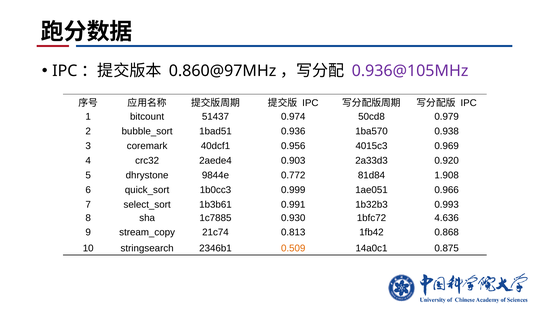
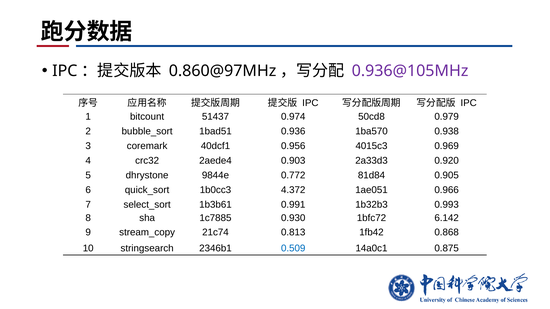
1.908: 1.908 -> 0.905 (447, 175)
0.999: 0.999 -> 4.372 (293, 190)
4.636: 4.636 -> 6.142 (447, 218)
0.509 colour: orange -> blue (293, 248)
